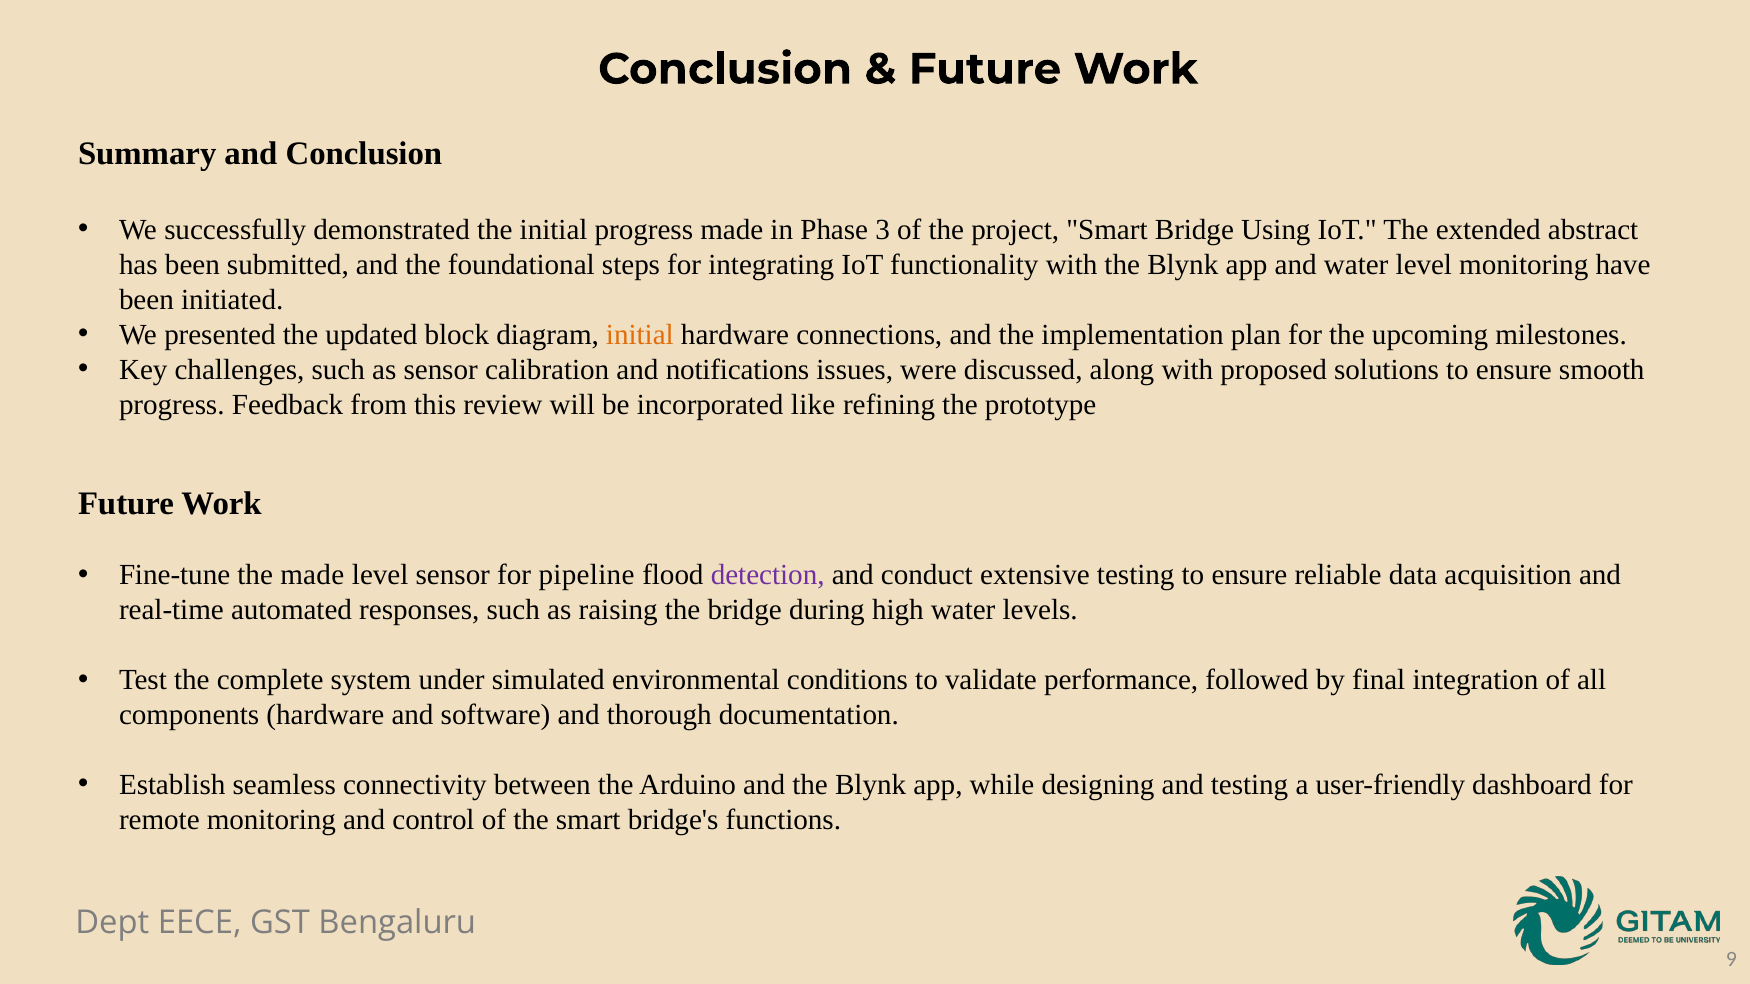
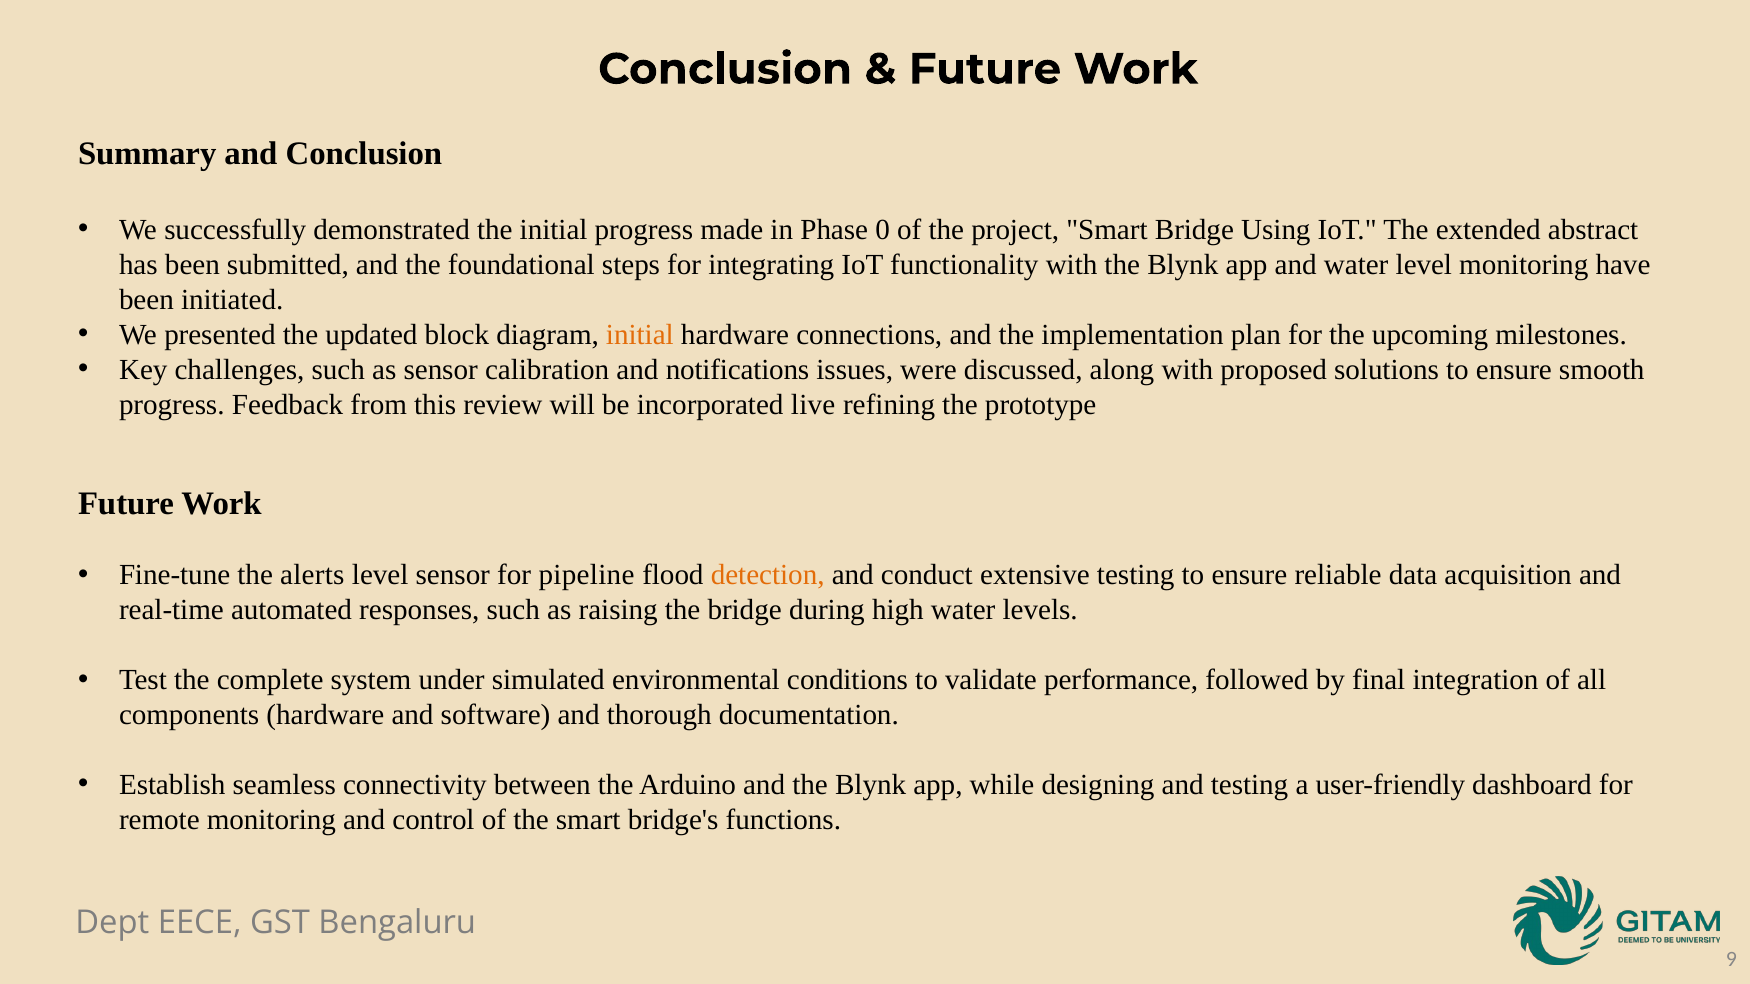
3: 3 -> 0 (883, 230)
like: like -> live (813, 405)
the made: made -> alerts (312, 575)
detection colour: purple -> orange (768, 575)
